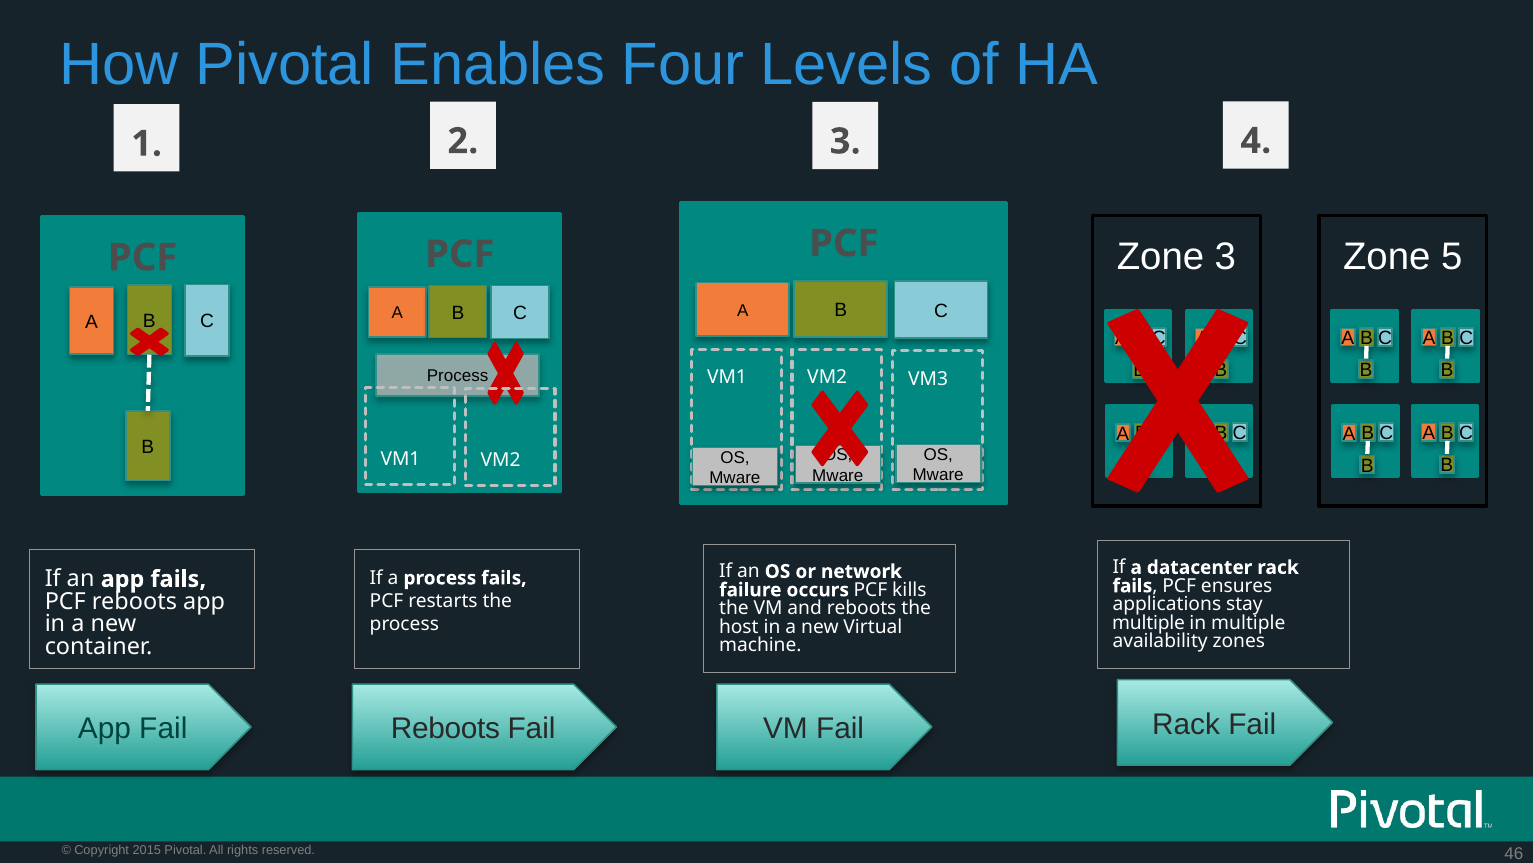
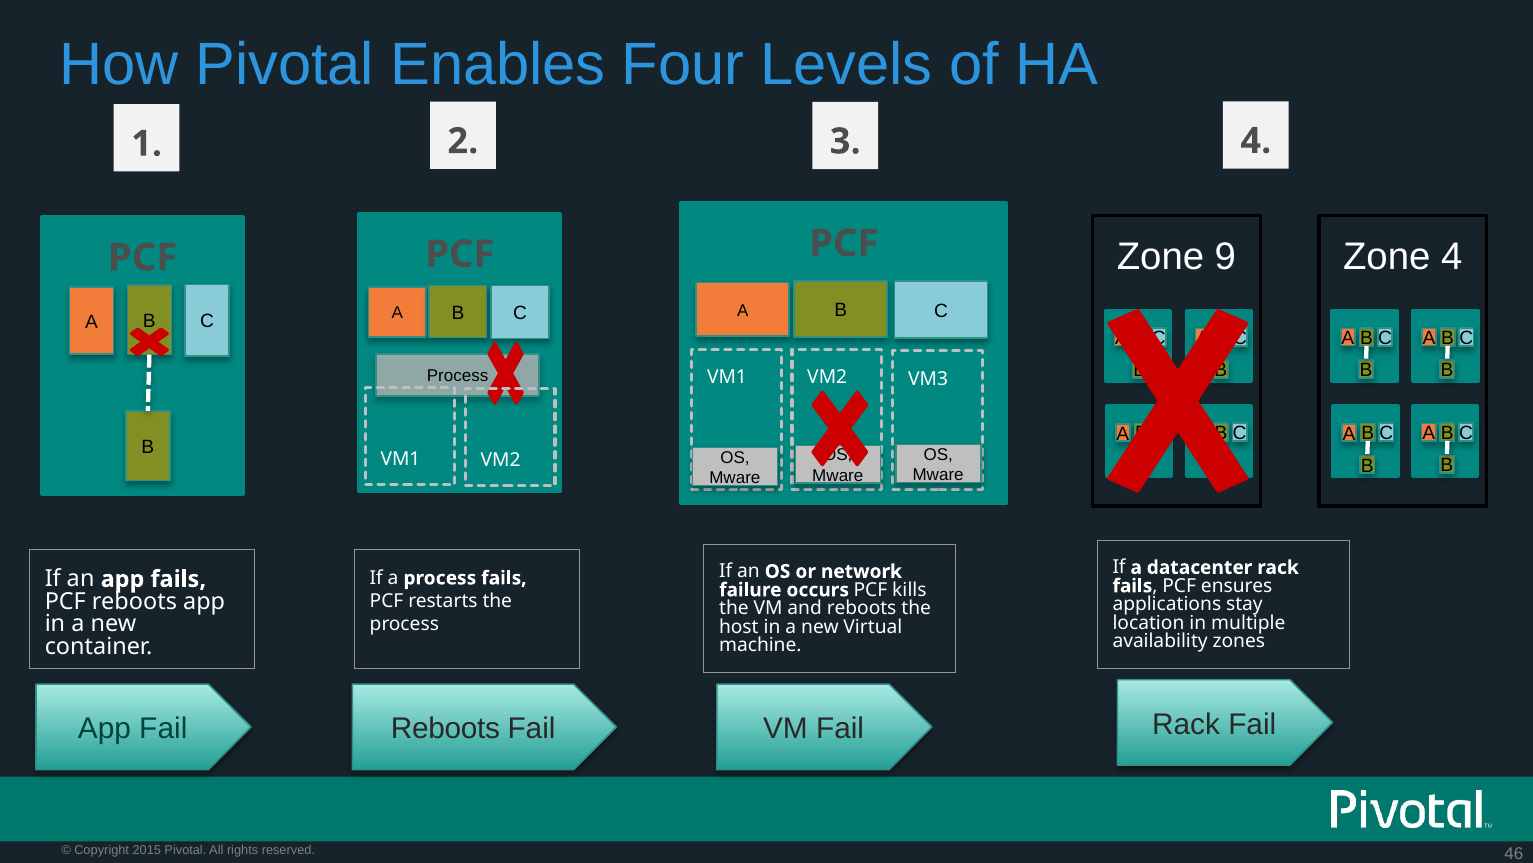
Zone 3: 3 -> 9 (1225, 256)
Zone 5: 5 -> 4 (1452, 256)
multiple: multiple -> location (1148, 622)
